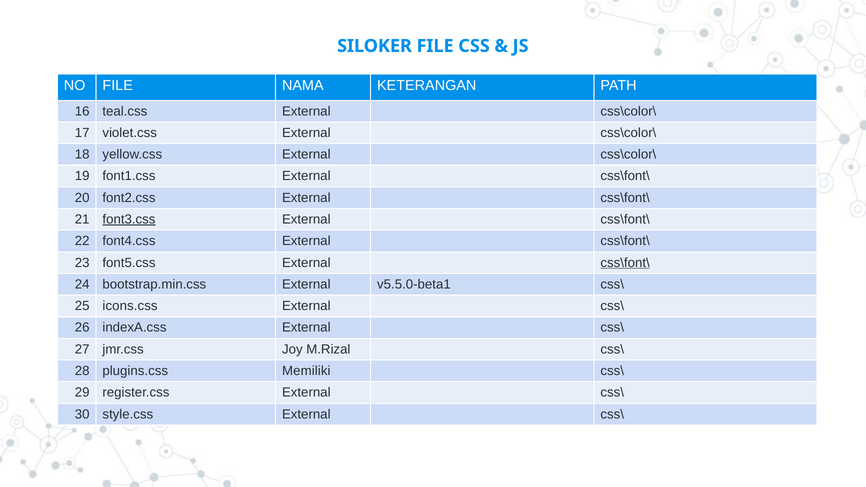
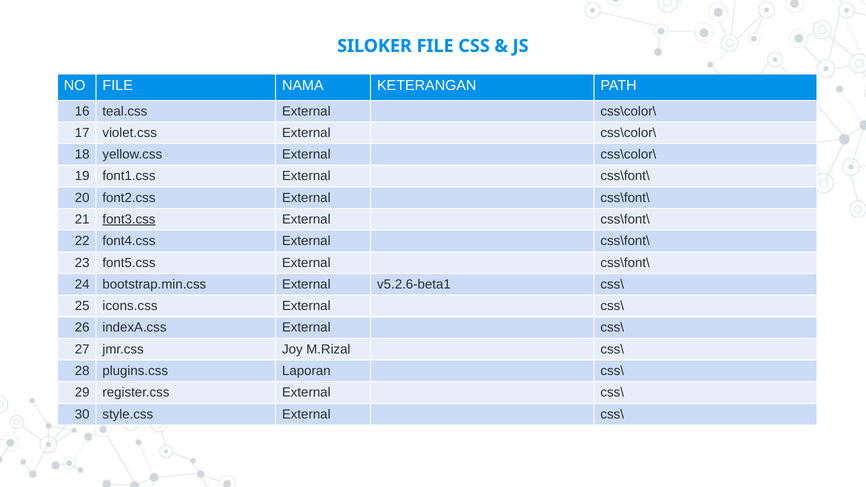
css\font\ underline: present -> none (625, 263)
v5.5.0-beta1: v5.5.0-beta1 -> v5.2.6-beta1 (414, 284)
Memiliki: Memiliki -> Laporan (306, 371)
